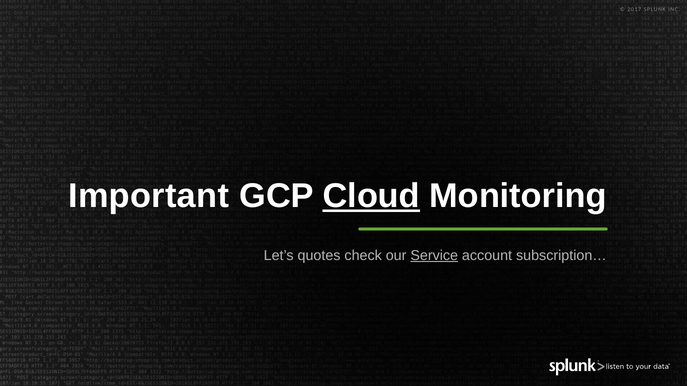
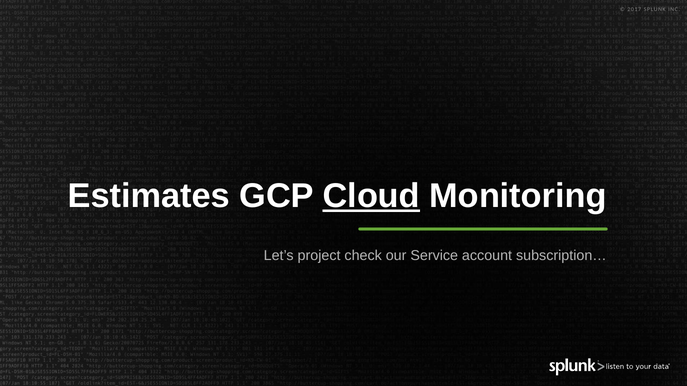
Important: Important -> Estimates (149, 196)
quotes: quotes -> project (319, 256)
Service underline: present -> none (434, 256)
